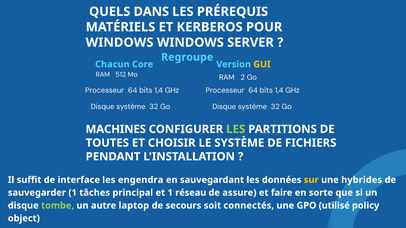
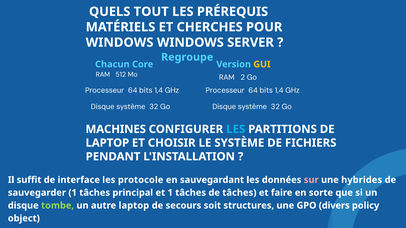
DANS: DANS -> TOUT (151, 12)
KERBEROS: KERBEROS -> CHERCHES (210, 27)
LES colour: light green -> light blue (236, 129)
TOUTES: TOUTES -> LAPTOP (107, 143)
engendra: engendra -> protocole (141, 180)
sur colour: yellow -> pink (311, 180)
et 1 réseau: réseau -> tâches (191, 193)
de assure: assure -> tâches (239, 193)
connectés: connectés -> structures (249, 206)
utilisé: utilisé -> divers (334, 206)
